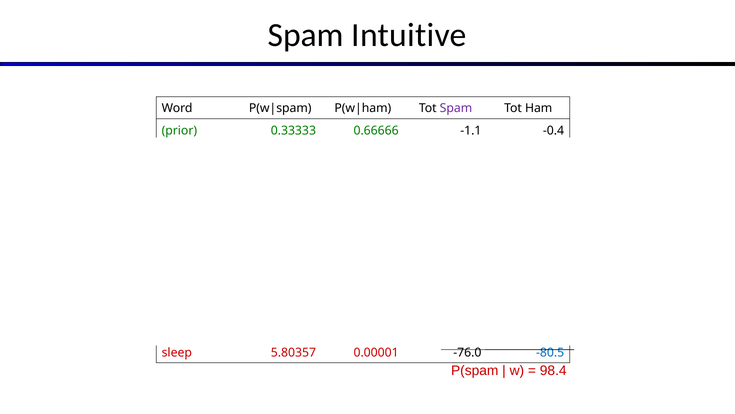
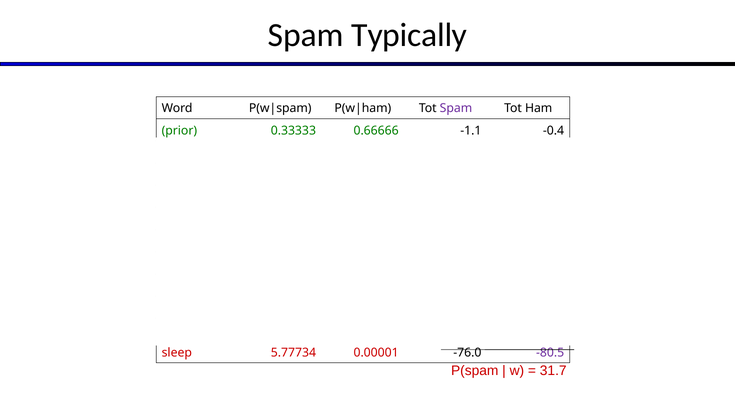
Intuitive: Intuitive -> Typically (409, 35)
5.80357: 5.80357 -> 5.77734 (293, 352)
-80.5 colour: blue -> purple (550, 352)
98.4: 98.4 -> 31.7 (553, 370)
